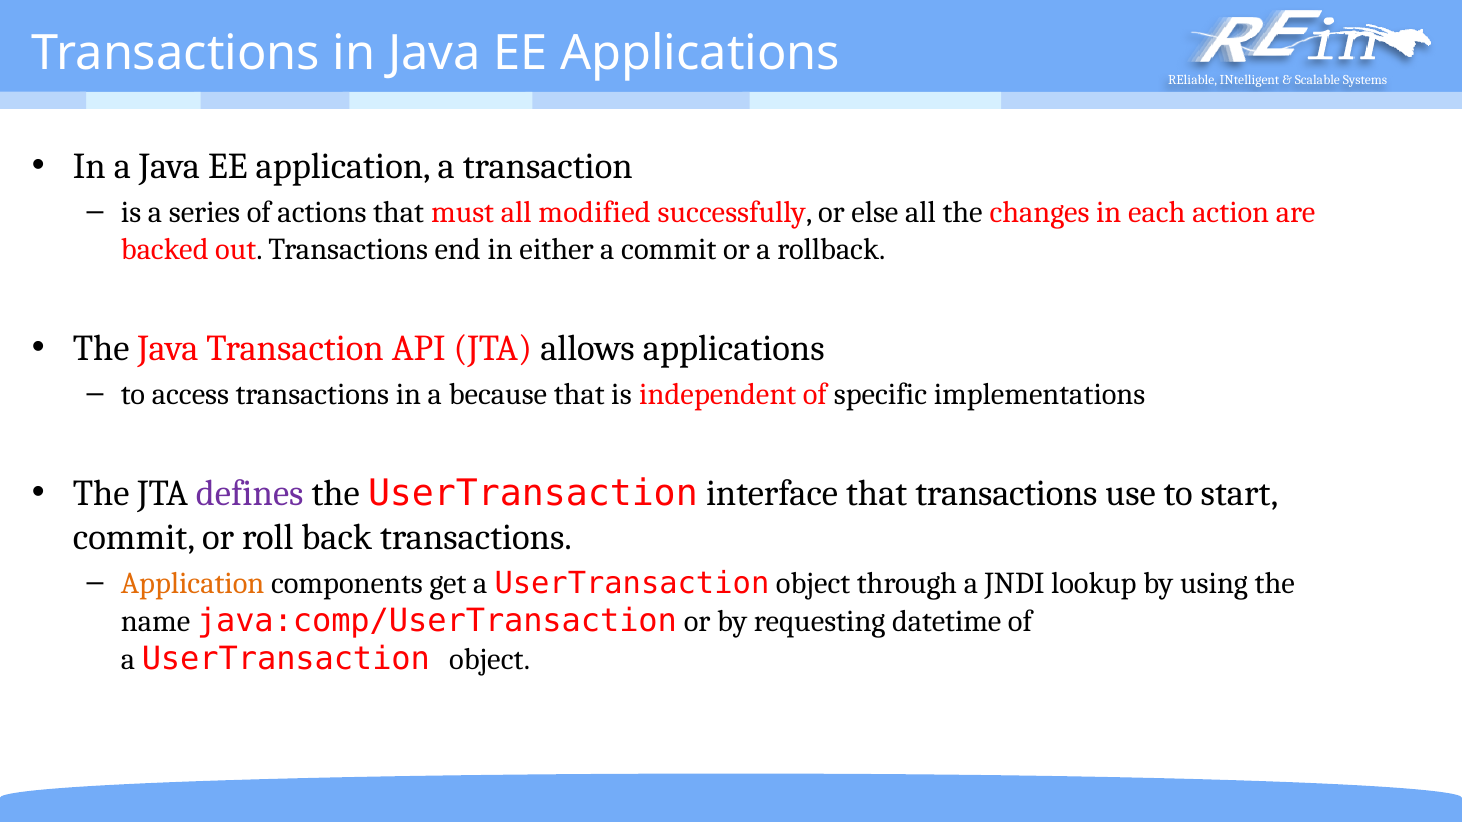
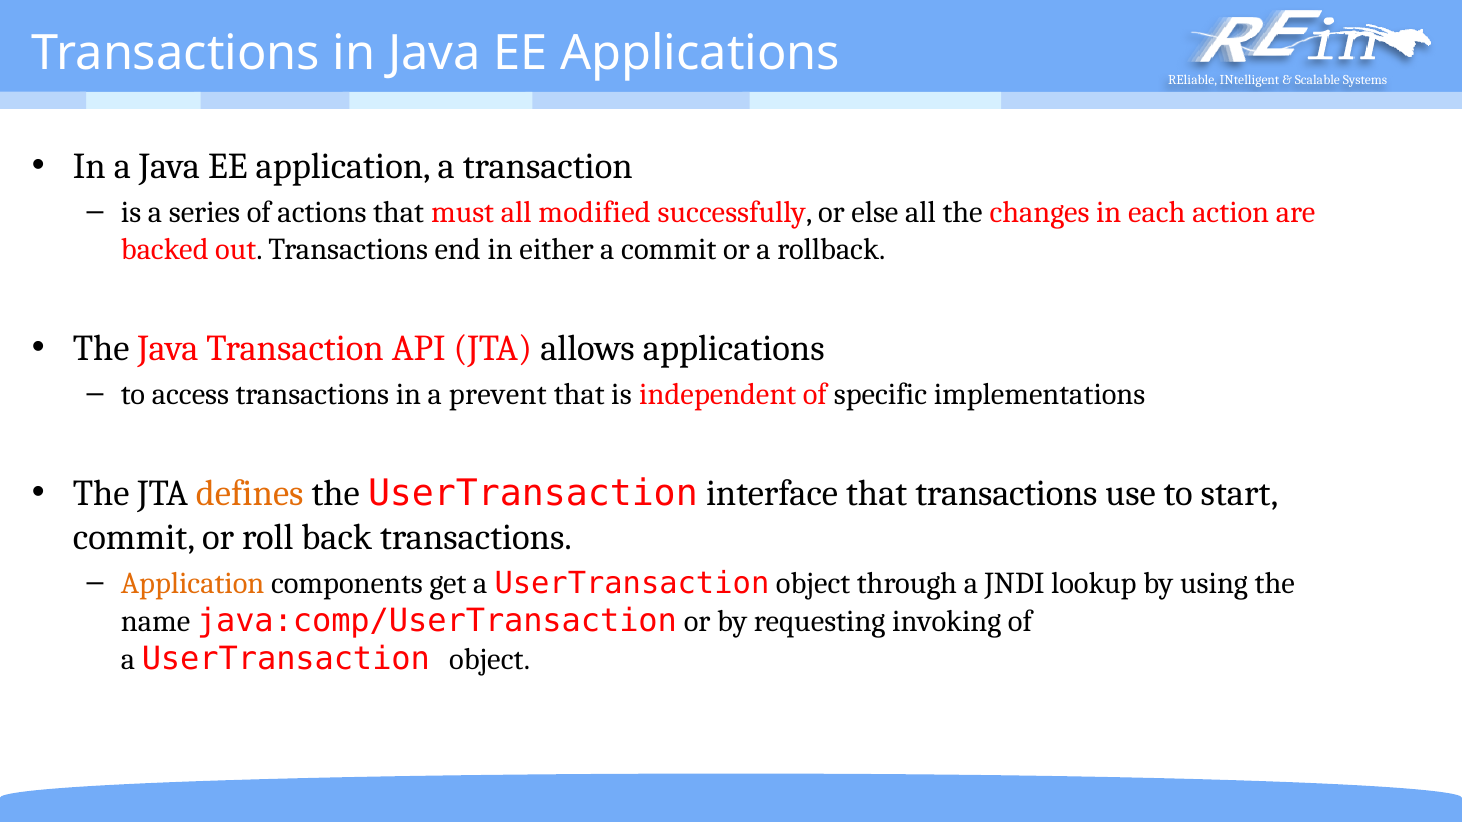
because: because -> prevent (498, 394)
defines colour: purple -> orange (250, 493)
datetime: datetime -> invoking (947, 621)
